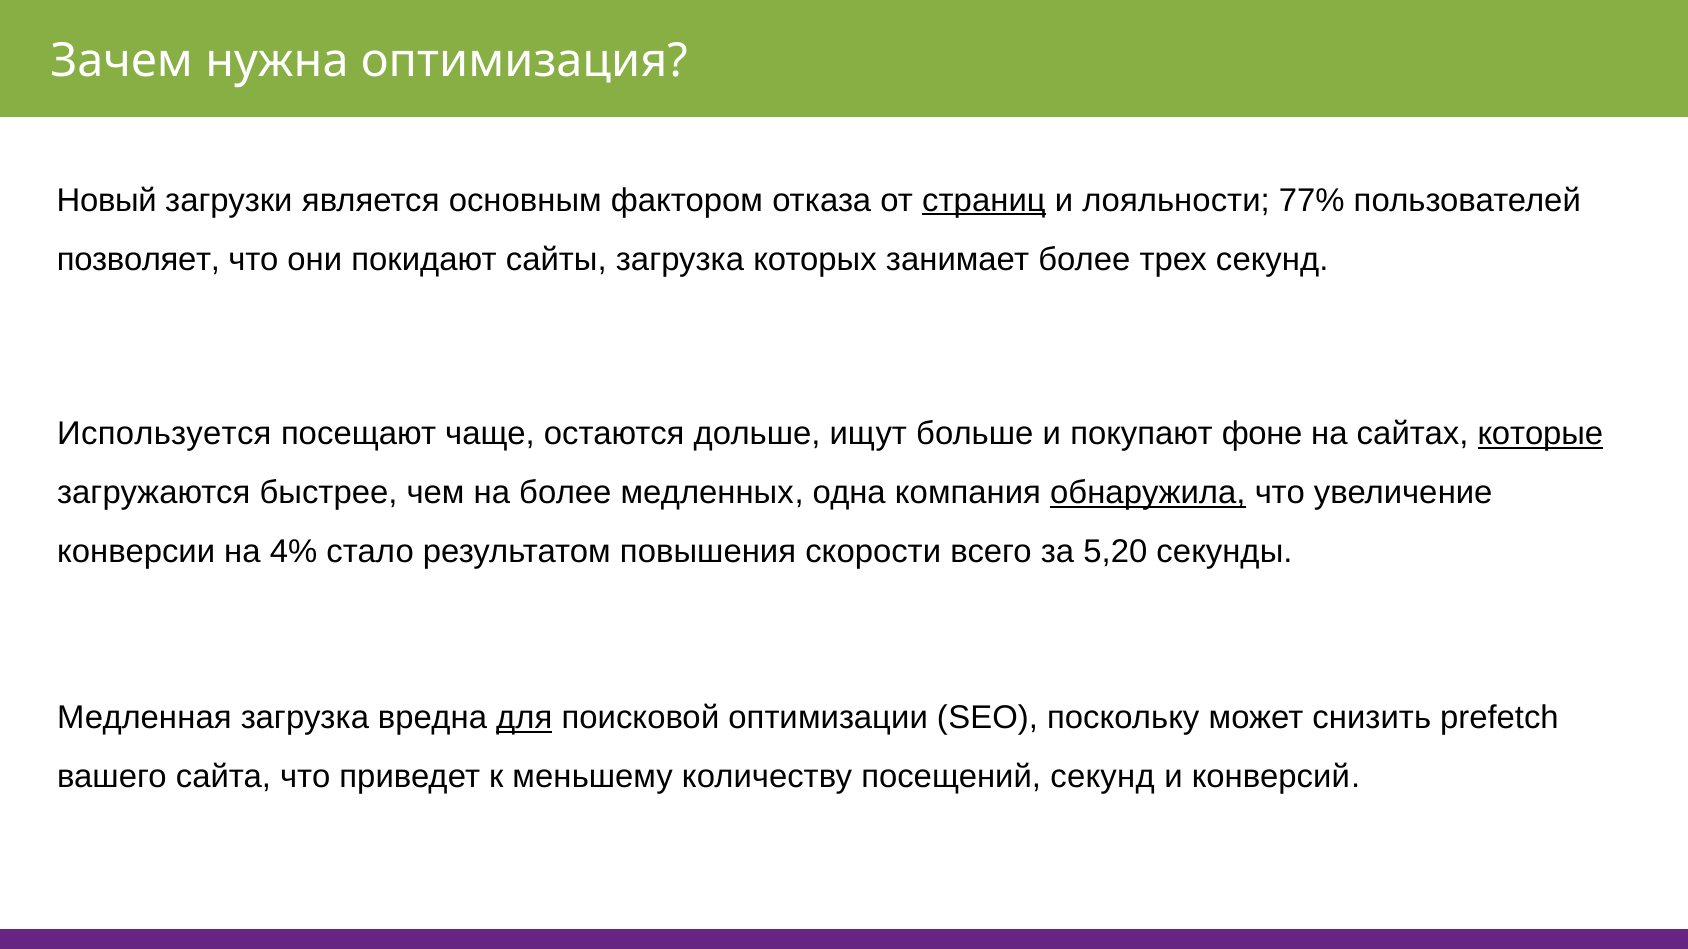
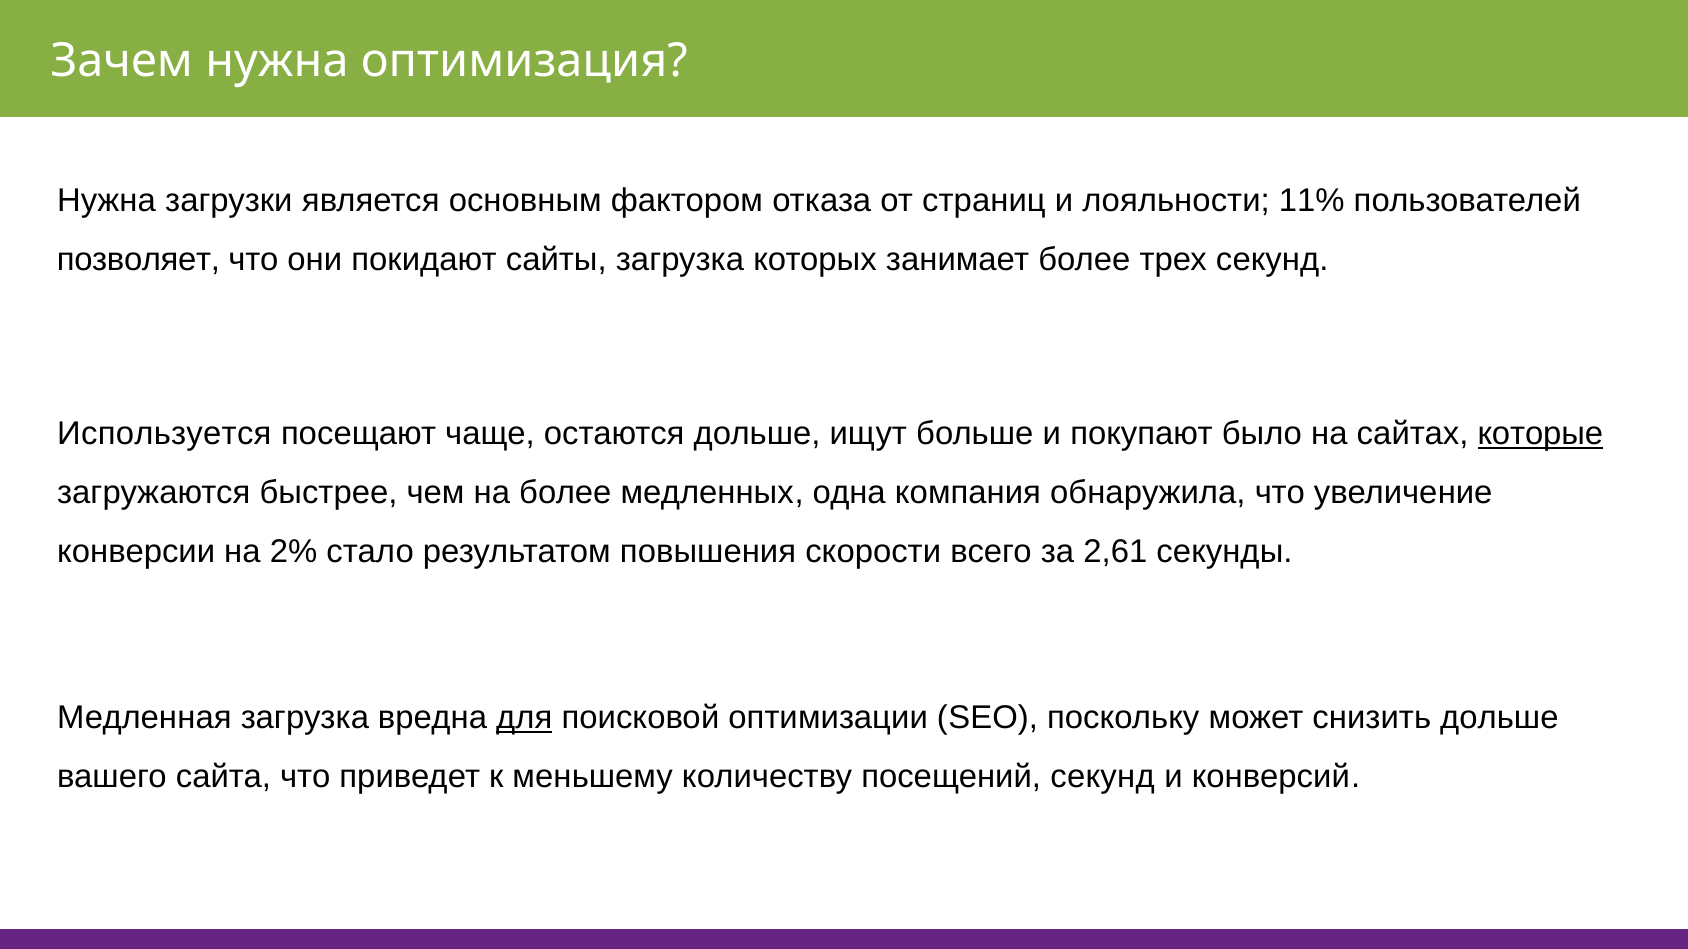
Новый: Новый -> Нужна (107, 200)
страниц underline: present -> none (984, 200)
77%: 77% -> 11% (1312, 200)
фоне: фоне -> было (1262, 434)
обнаружила underline: present -> none (1148, 493)
4%: 4% -> 2% (294, 552)
5,20: 5,20 -> 2,61 (1115, 552)
снизить prefetch: prefetch -> дольше (1499, 718)
